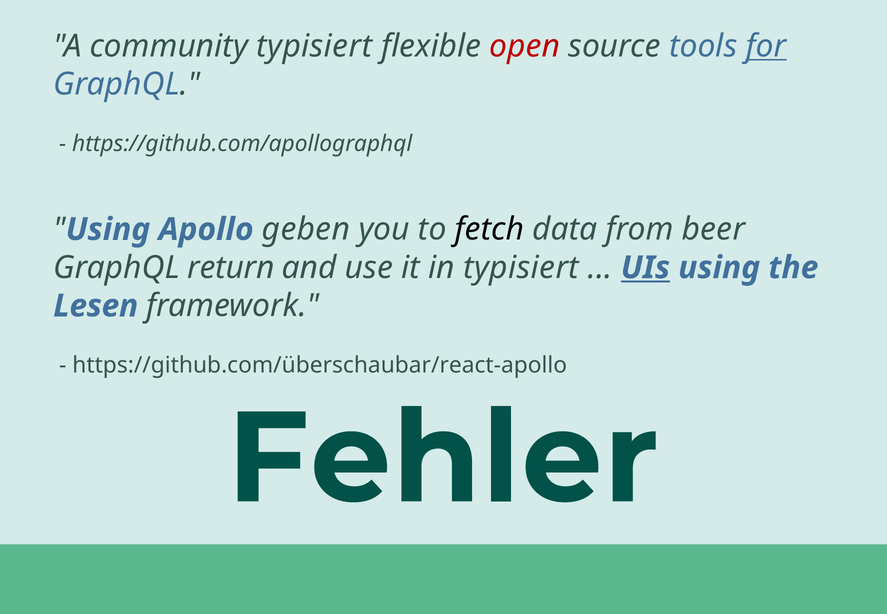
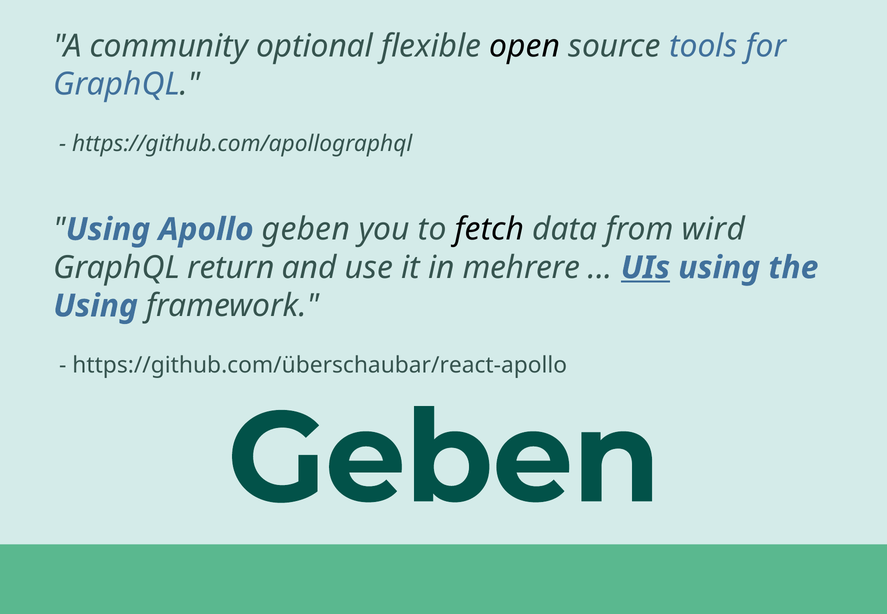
community typisiert: typisiert -> optional (315, 46)
open colour: red -> black (525, 46)
for underline: present -> none (766, 46)
beer: beer -> wird (713, 229)
in typisiert: typisiert -> mehrere (522, 268)
Lesen: Lesen -> Using (96, 306)
Fehler: Fehler -> Geben (444, 459)
